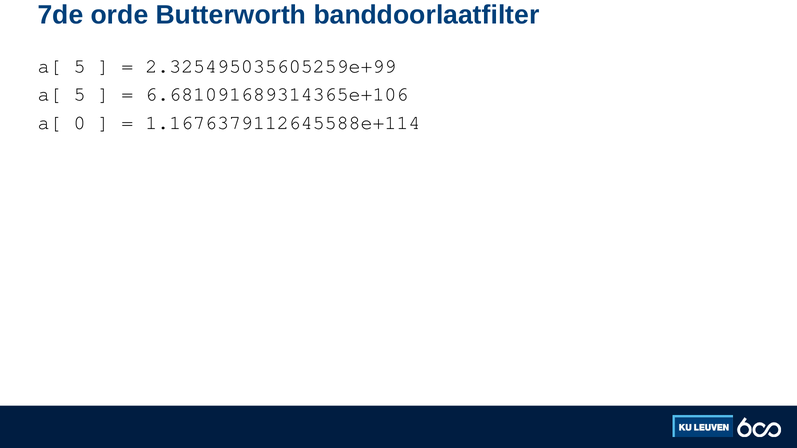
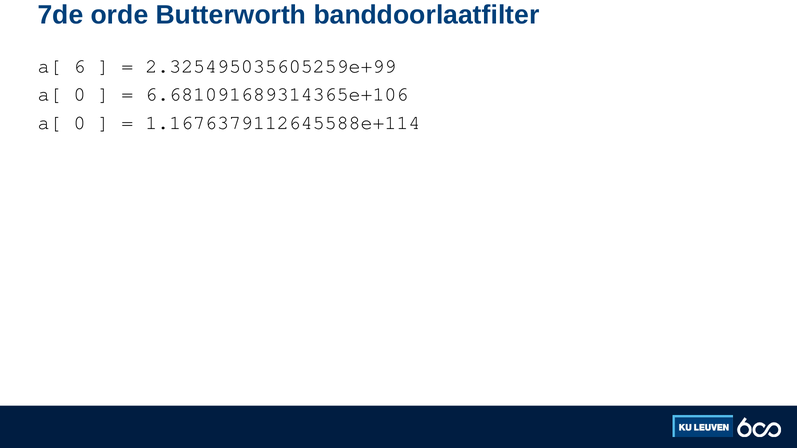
5: 5 -> 6 (80, 66)
5: 5 -> 0 (80, 94)
